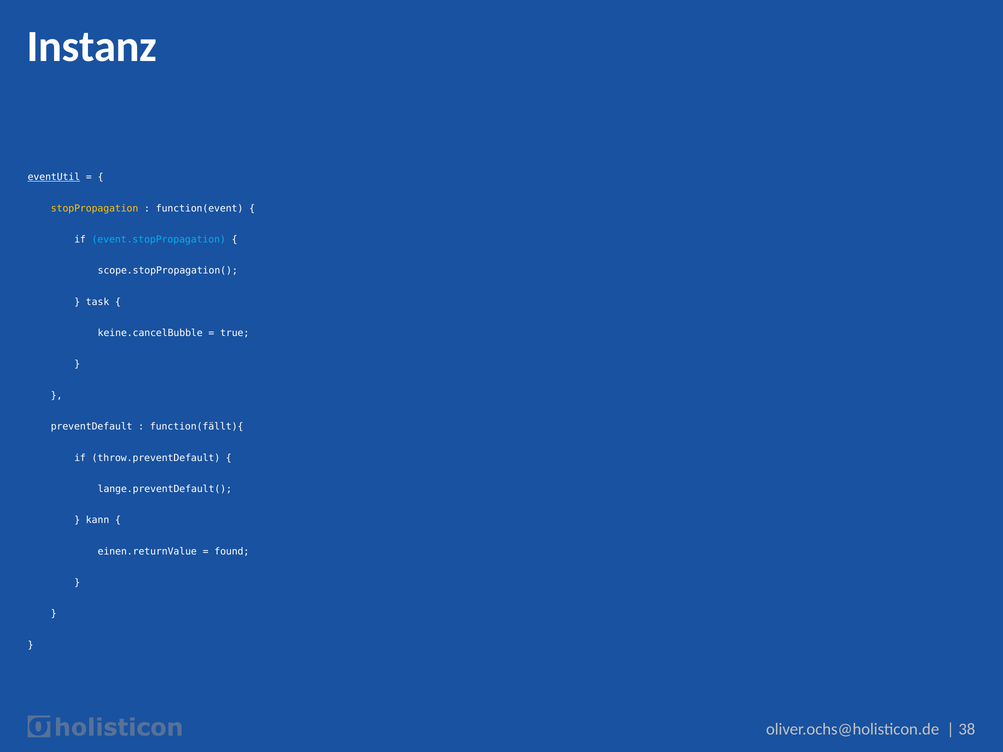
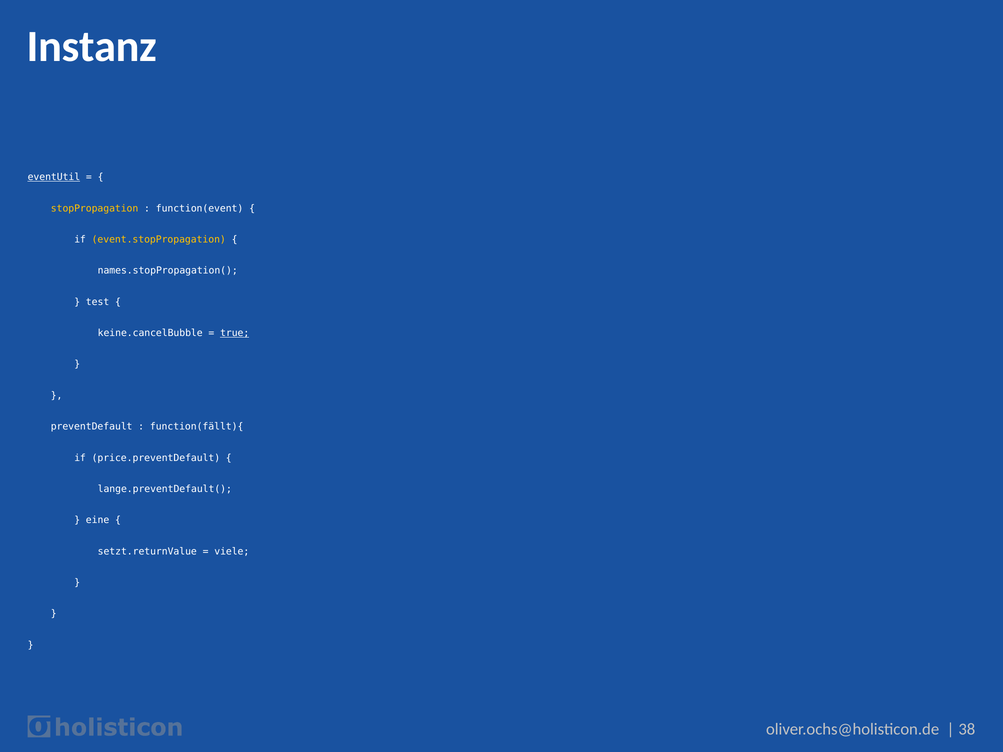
event.stopPropagation colour: light blue -> yellow (159, 240)
scope.stopPropagation(: scope.stopPropagation( -> names.stopPropagation( (168, 271)
task: task -> test (98, 302)
true underline: none -> present (235, 333)
throw.preventDefault: throw.preventDefault -> price.preventDefault (156, 458)
kann: kann -> eine (98, 520)
einen.returnValue: einen.returnValue -> setzt.returnValue (147, 552)
found: found -> viele (232, 552)
